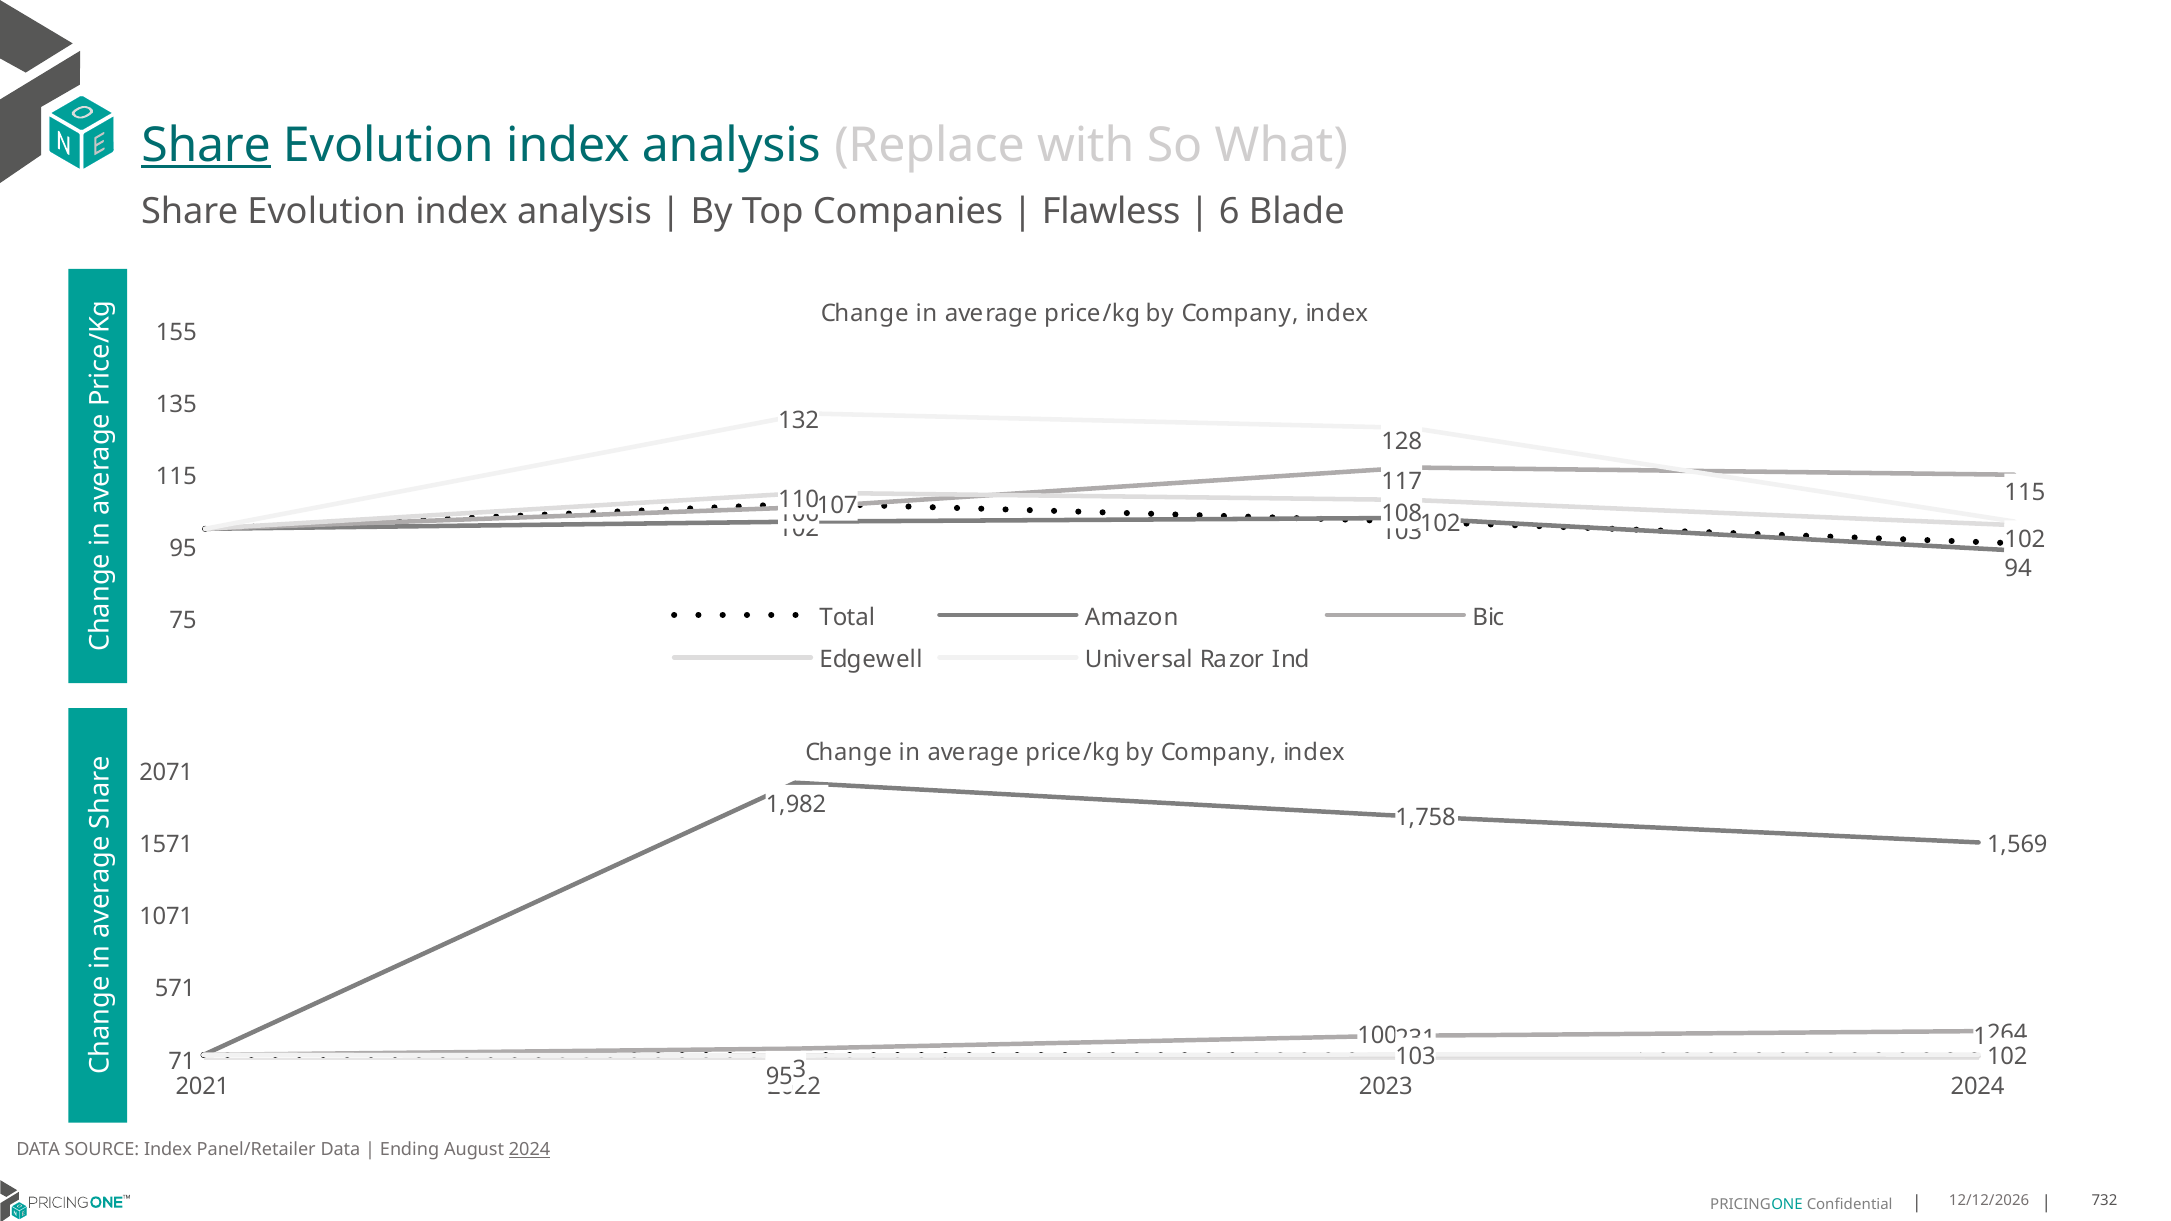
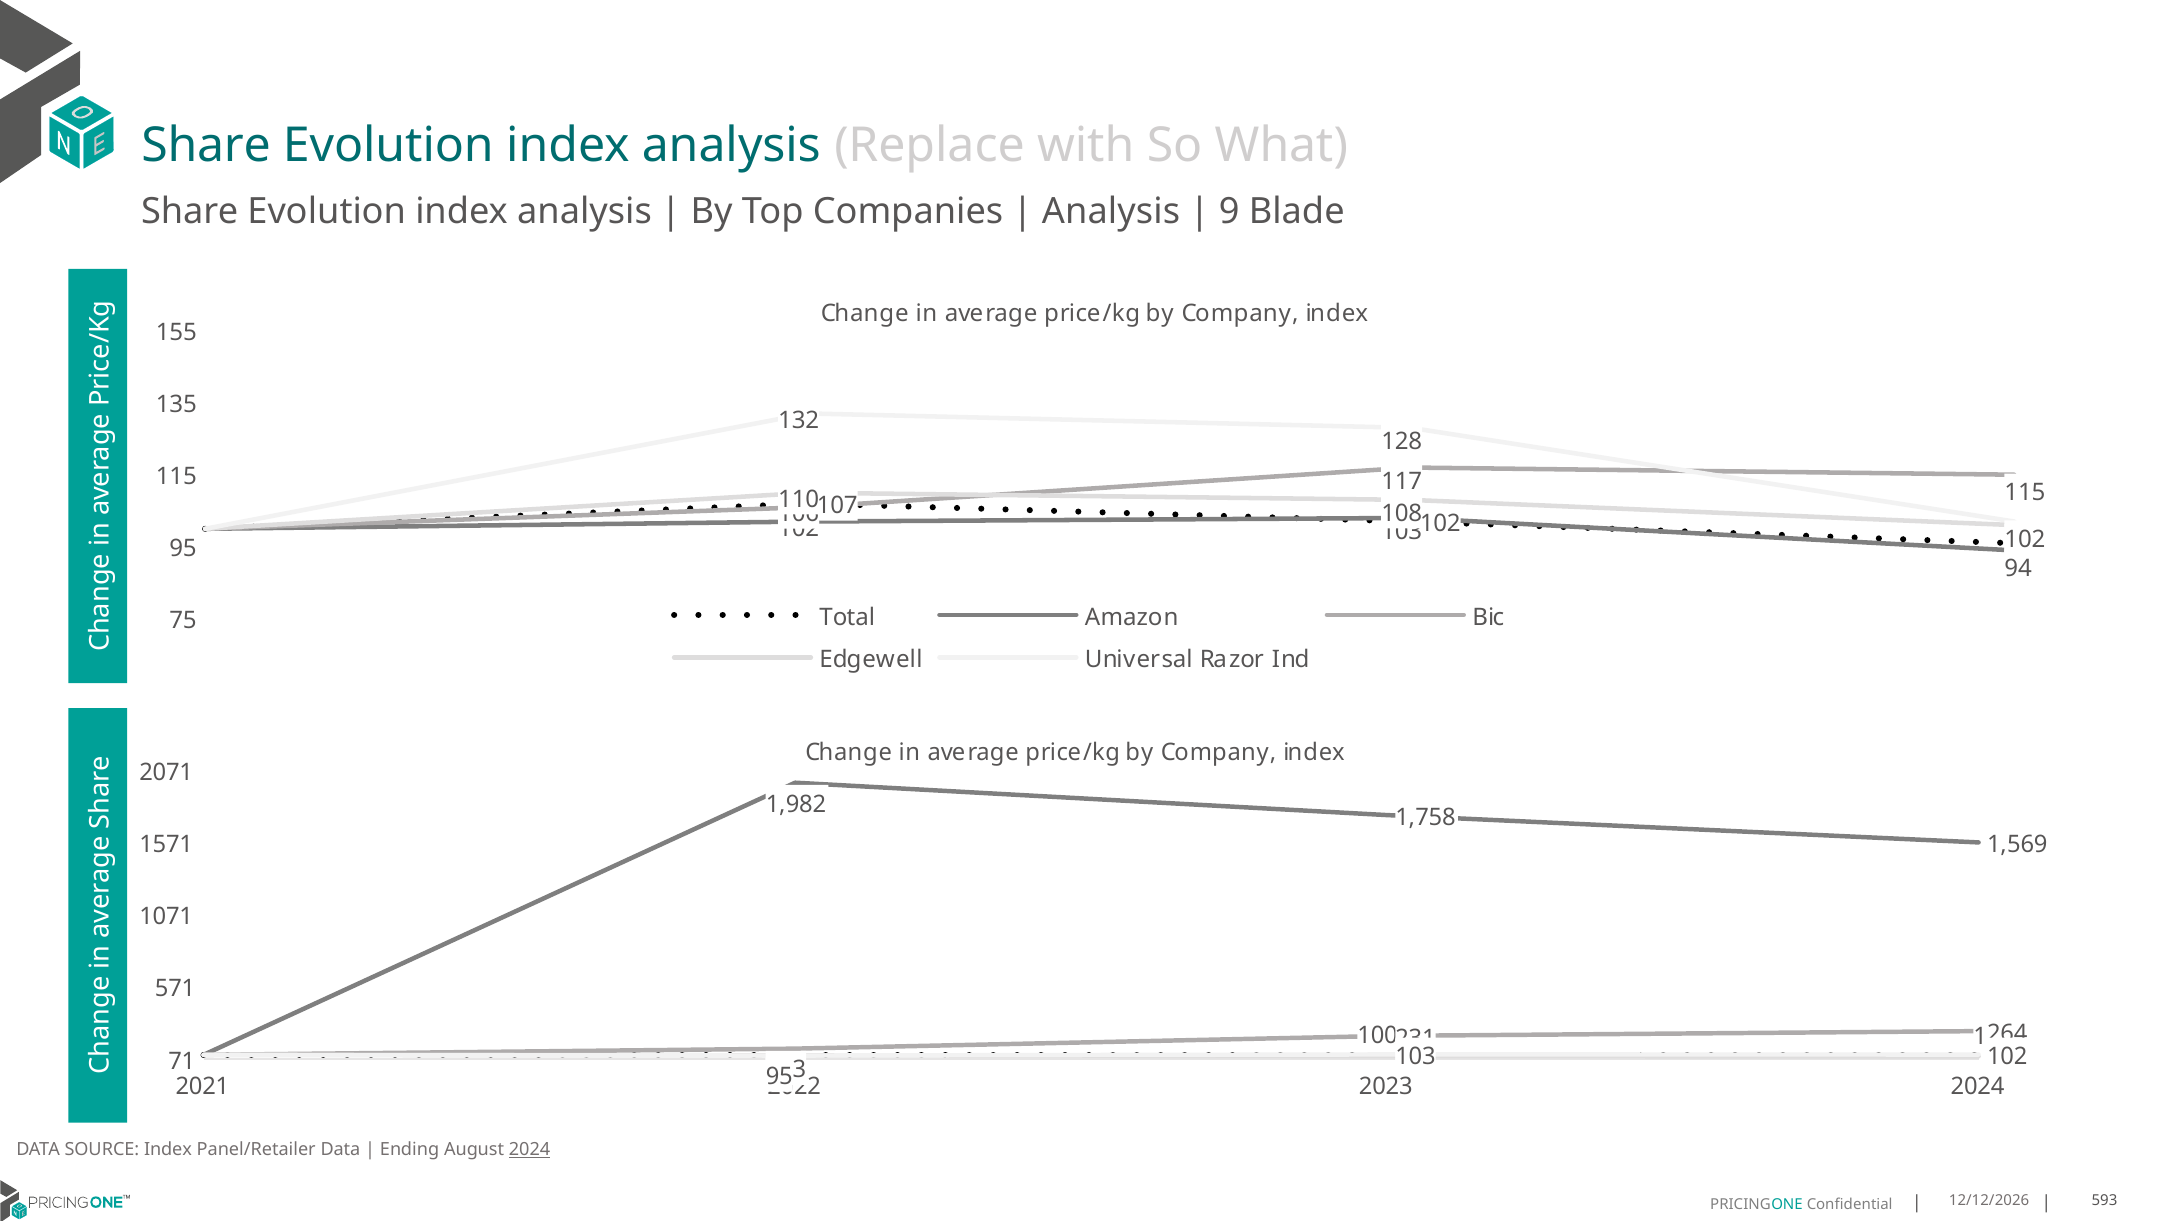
Share underline: present -> none (206, 146)
Flawless: Flawless -> Analysis (1111, 212)
6: 6 -> 9 (1229, 212)
732: 732 -> 593 (2105, 1201)
